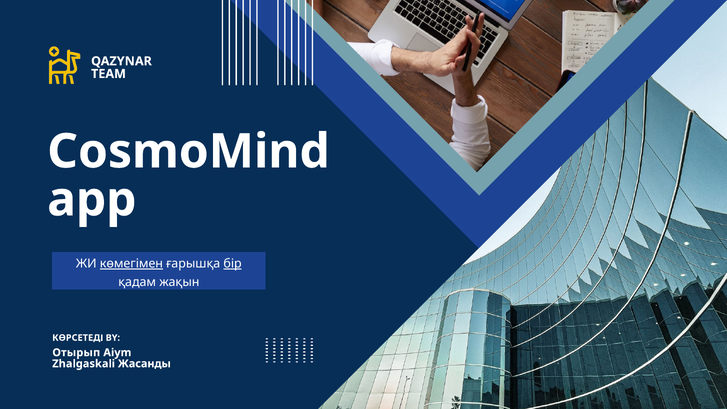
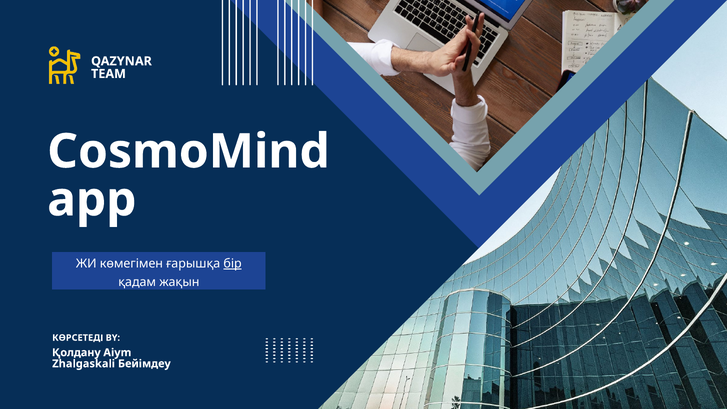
көмегімен underline: present -> none (131, 264)
Отырып: Отырып -> Қолдану (76, 353)
Жасанды: Жасанды -> Бейімдеу (144, 364)
